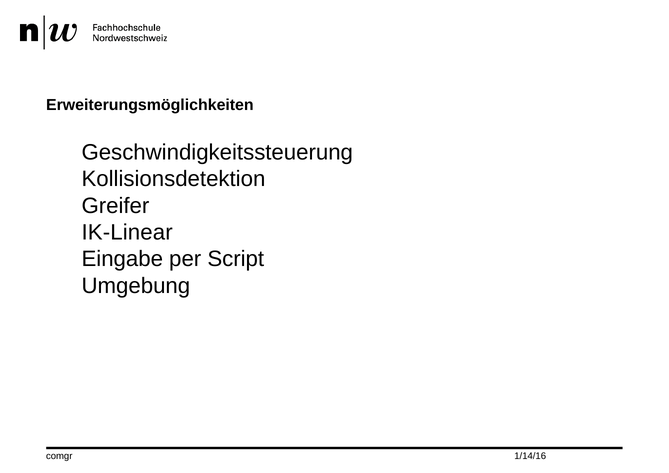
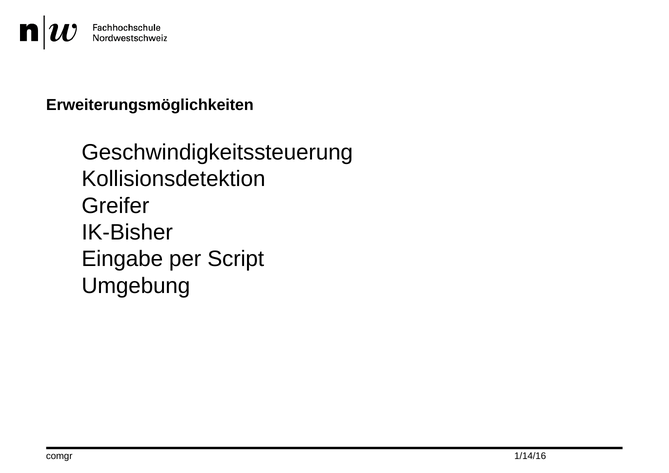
IK-Linear: IK-Linear -> IK-Bisher (127, 232)
